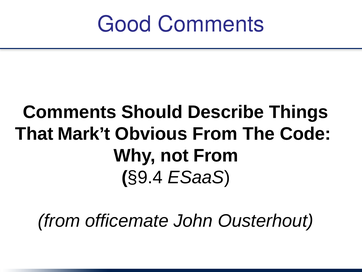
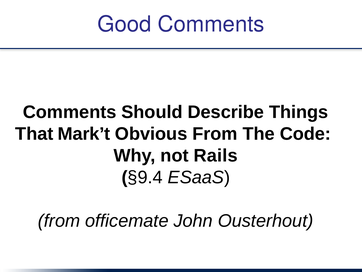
not From: From -> Rails (216, 155)
